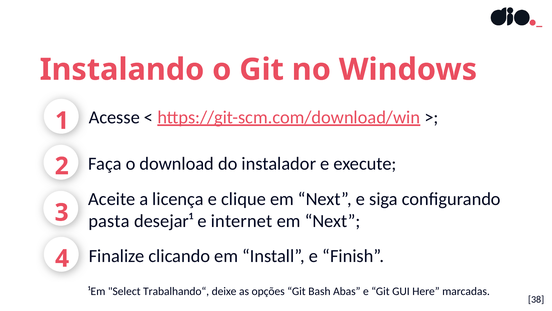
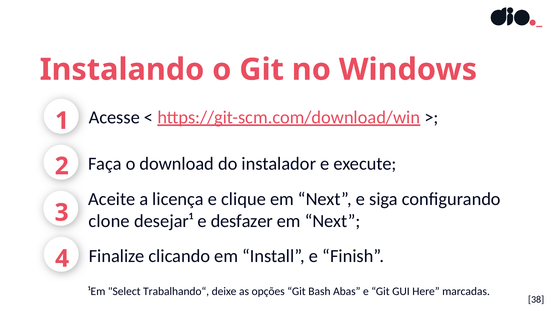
pasta: pasta -> clone (109, 221)
internet: internet -> desfazer (242, 221)
